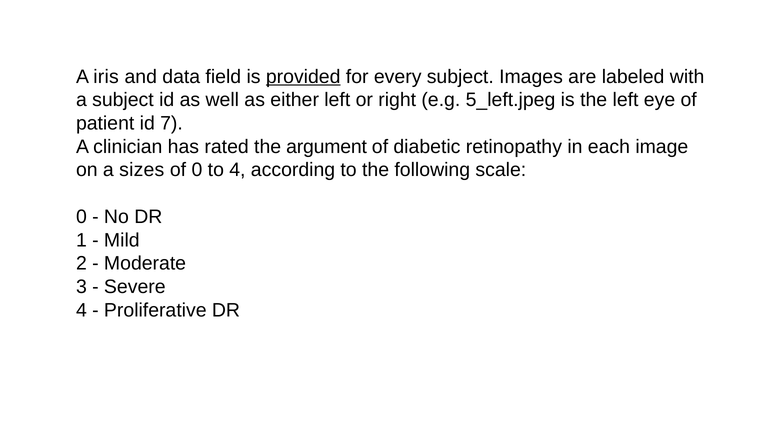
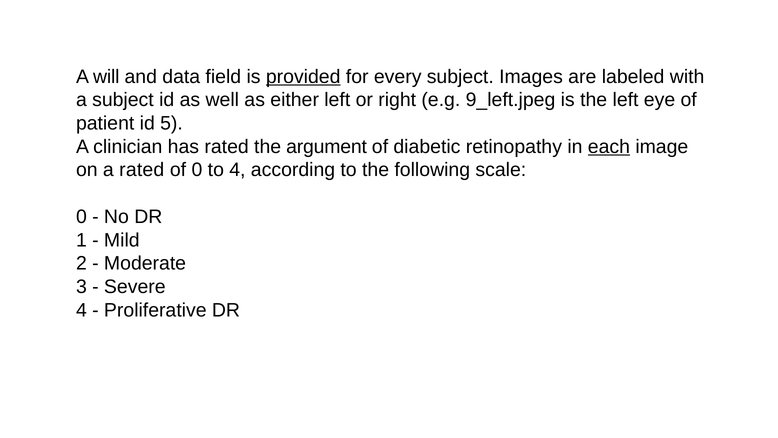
iris: iris -> will (106, 77)
5_left.jpeg: 5_left.jpeg -> 9_left.jpeg (511, 100)
7: 7 -> 5 (172, 123)
each underline: none -> present (609, 147)
a sizes: sizes -> rated (142, 170)
